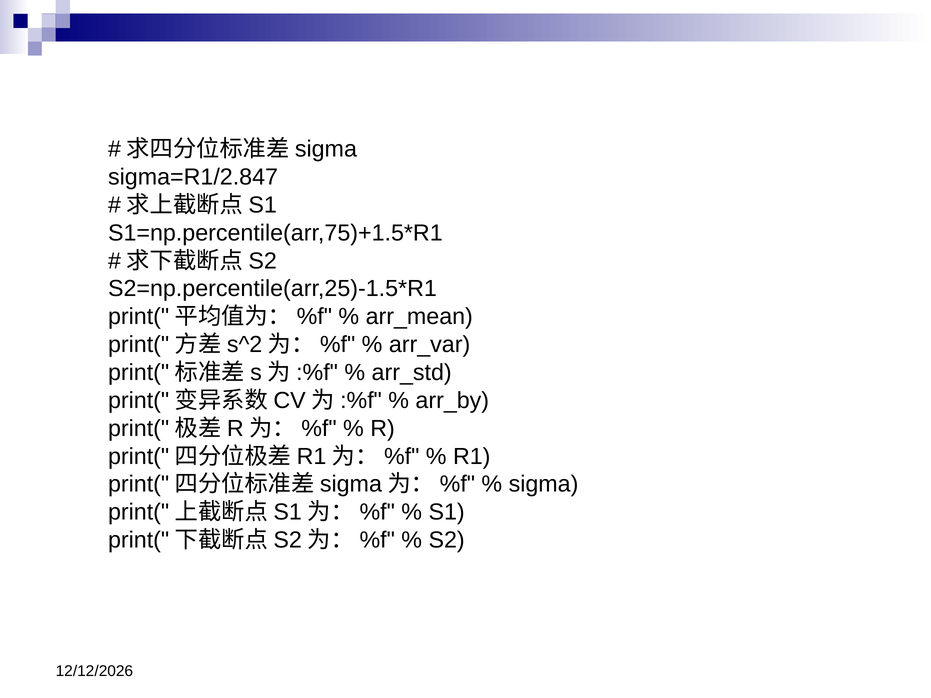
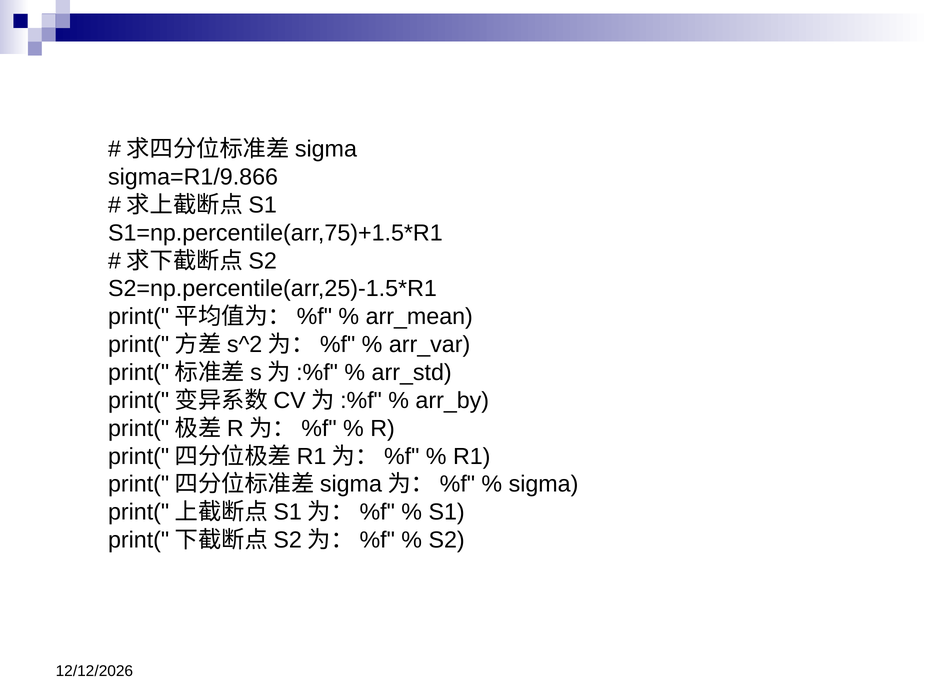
sigma=R1/2.847: sigma=R1/2.847 -> sigma=R1/9.866 (193, 177)
